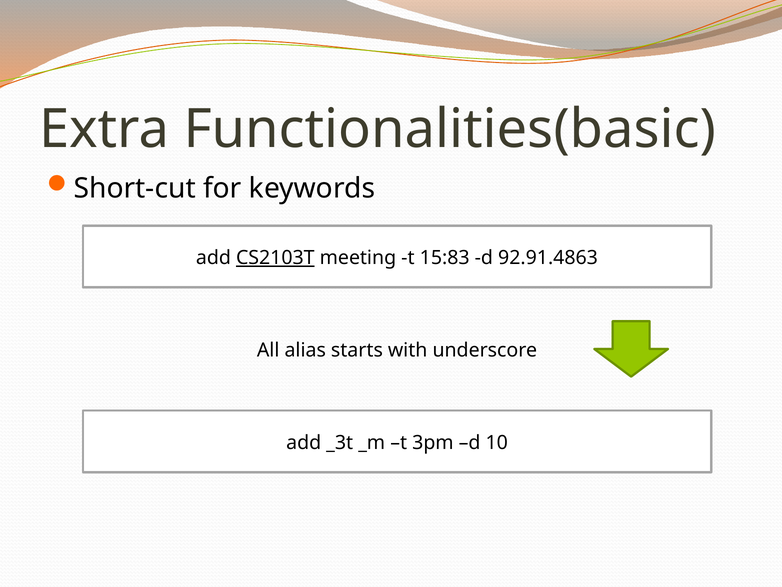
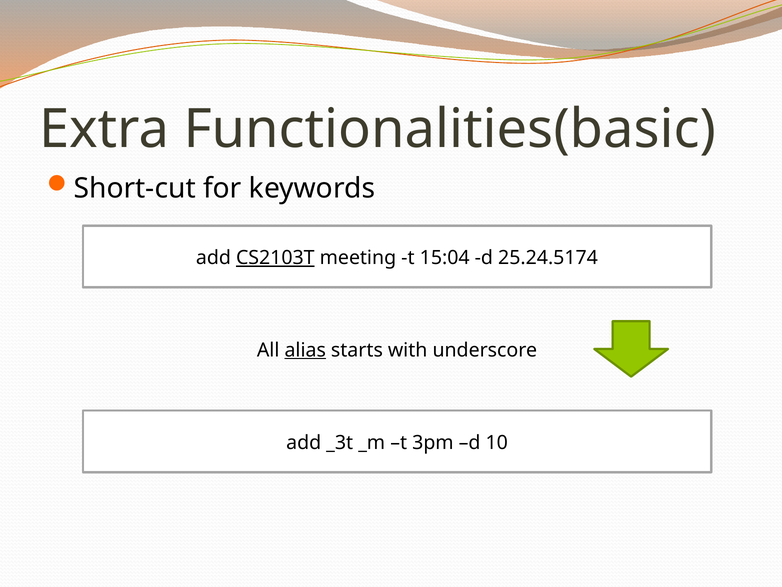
15:83: 15:83 -> 15:04 (445, 258)
92.91.4863: 92.91.4863 -> 25.24.5174 (548, 258)
alias underline: none -> present (305, 350)
